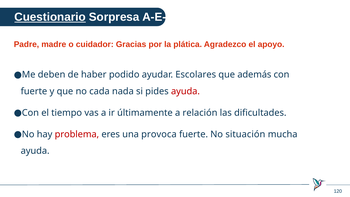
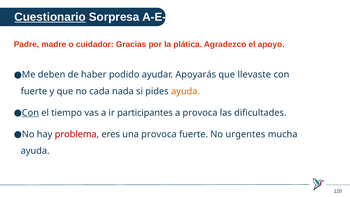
Escolares: Escolares -> Apoyarás (196, 75)
además: además -> llevaste (254, 75)
ayuda colour: red -> orange (185, 91)
Con underline: none -> present (30, 113)
últimamente: últimamente -> participantes (145, 113)
a relación: relación -> provoca (200, 113)
situación: situación -> urgentes (245, 134)
